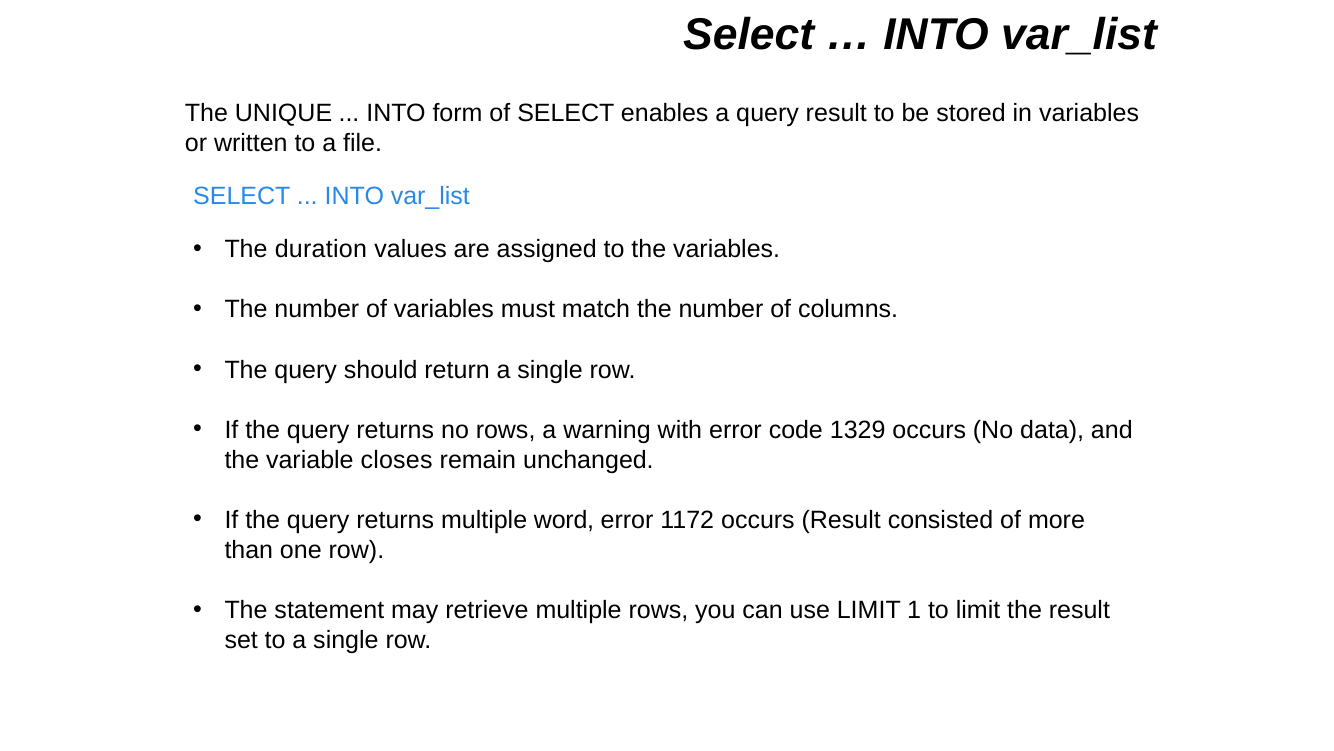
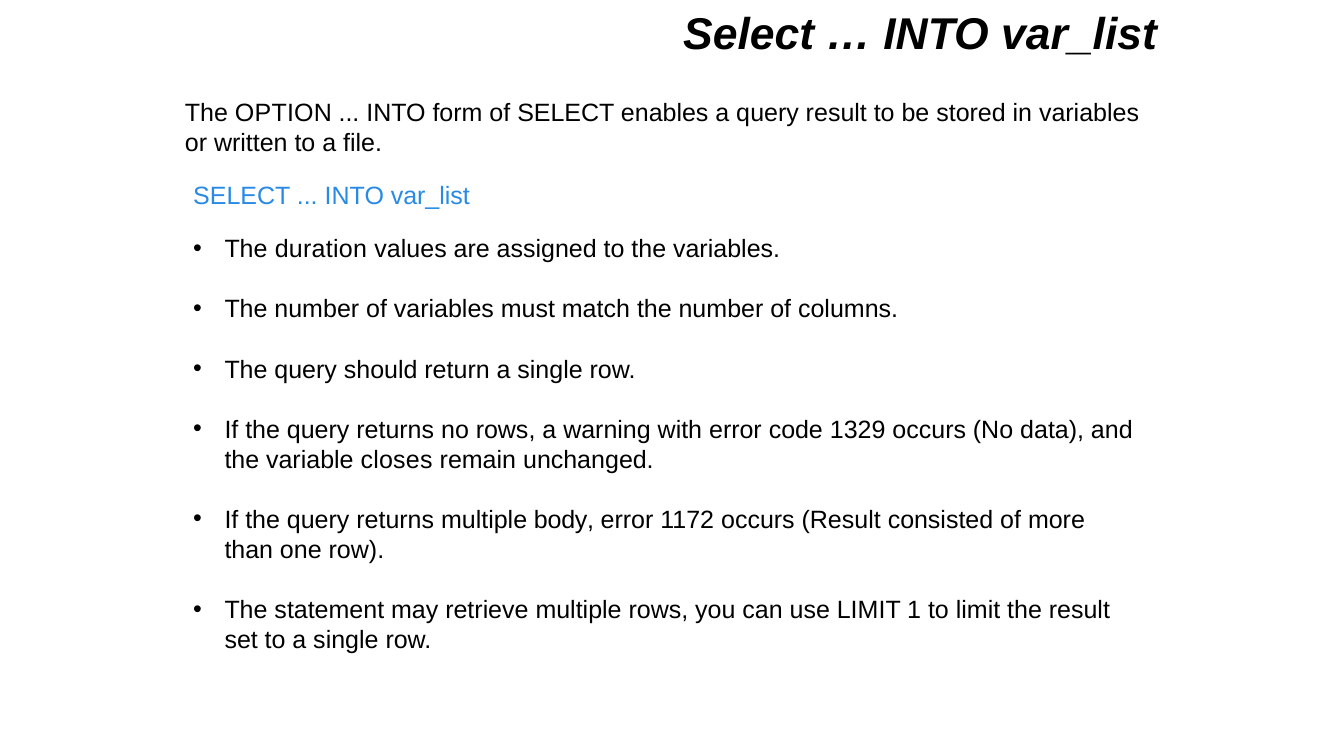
UNIQUE: UNIQUE -> OPTION (283, 113)
word: word -> body (564, 520)
